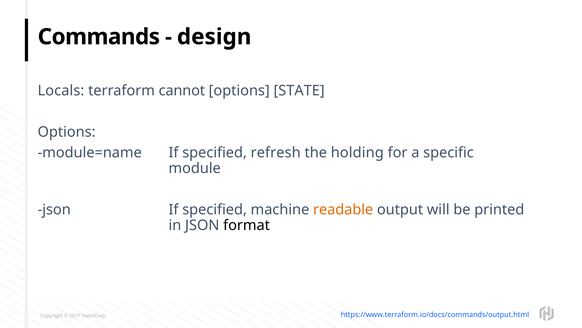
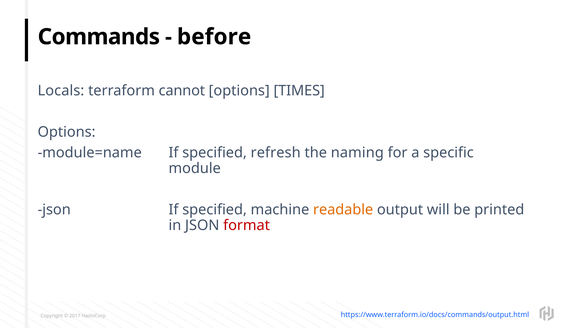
design: design -> before (214, 37)
STATE: STATE -> TIMES (299, 91)
holding: holding -> naming (357, 152)
format colour: black -> red (247, 225)
